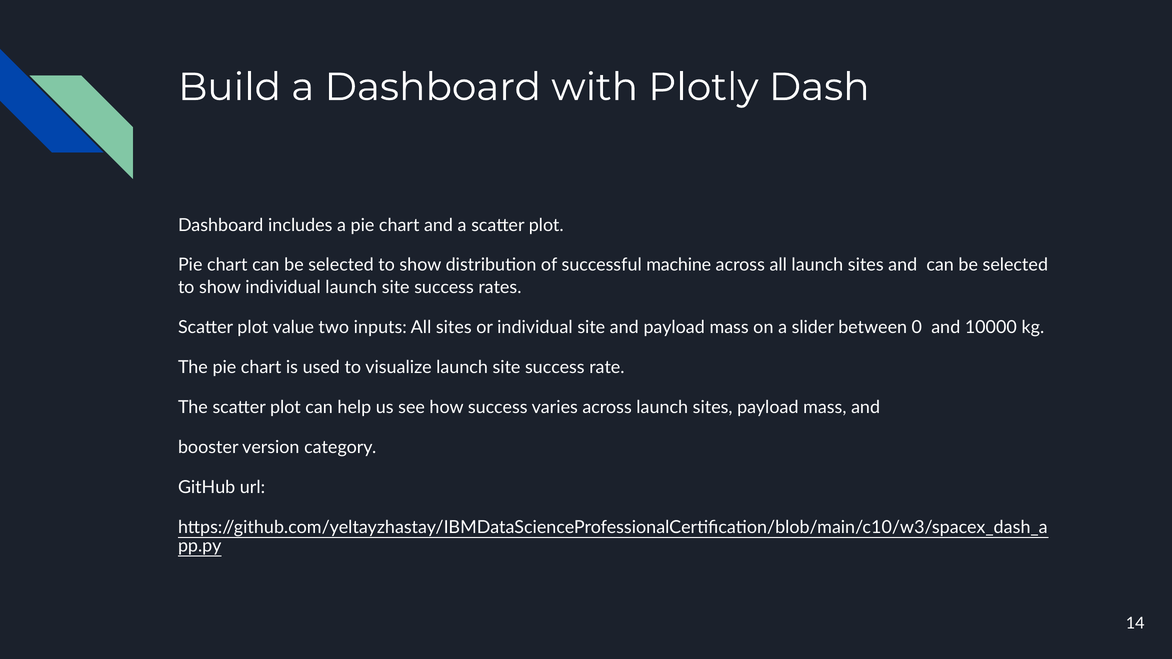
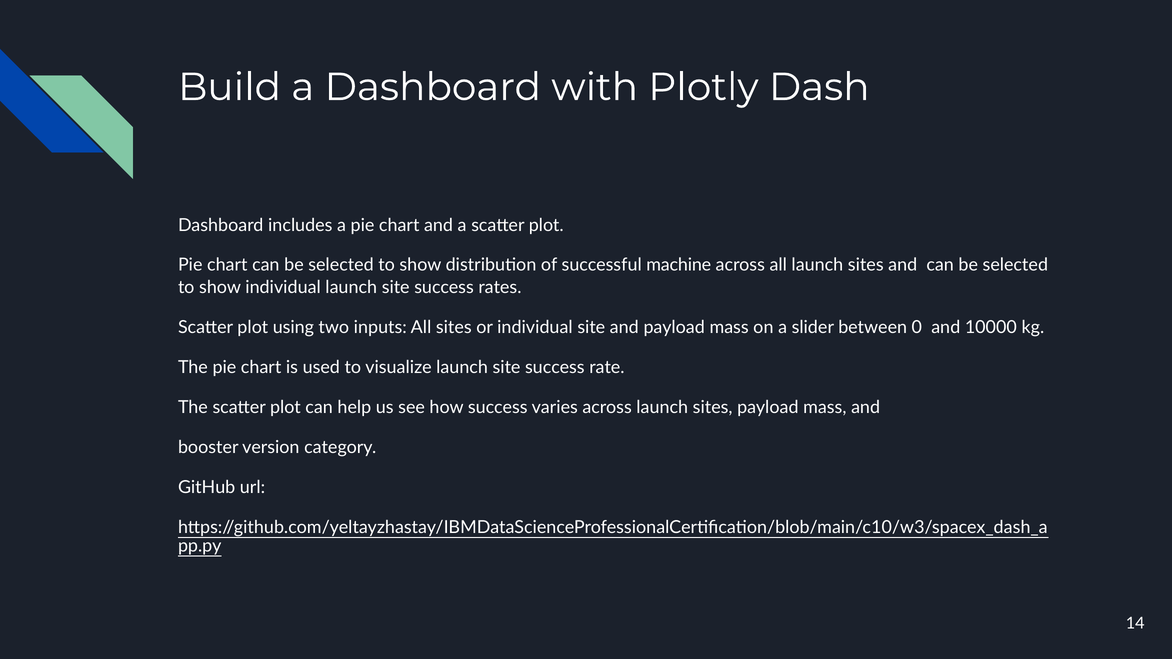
value: value -> using (293, 328)
